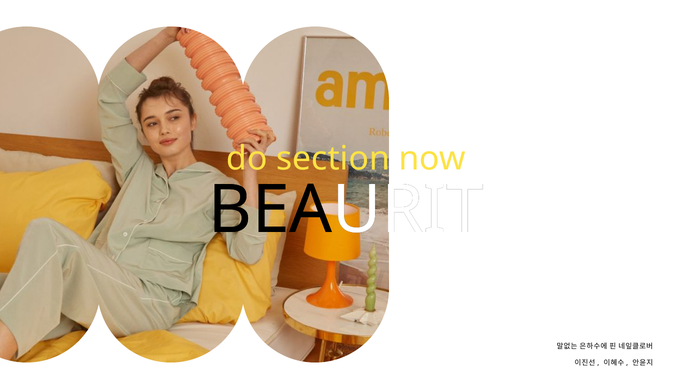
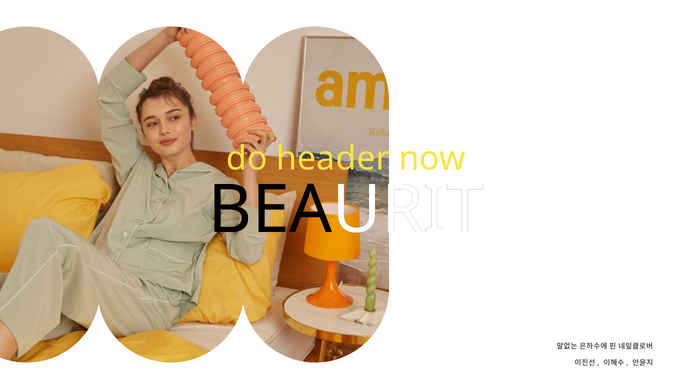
section: section -> header (333, 159)
